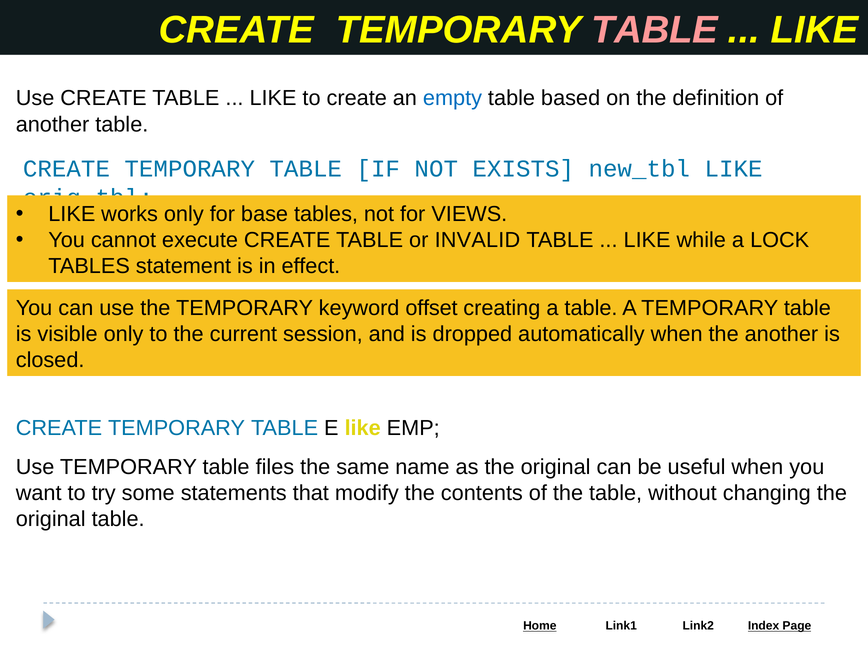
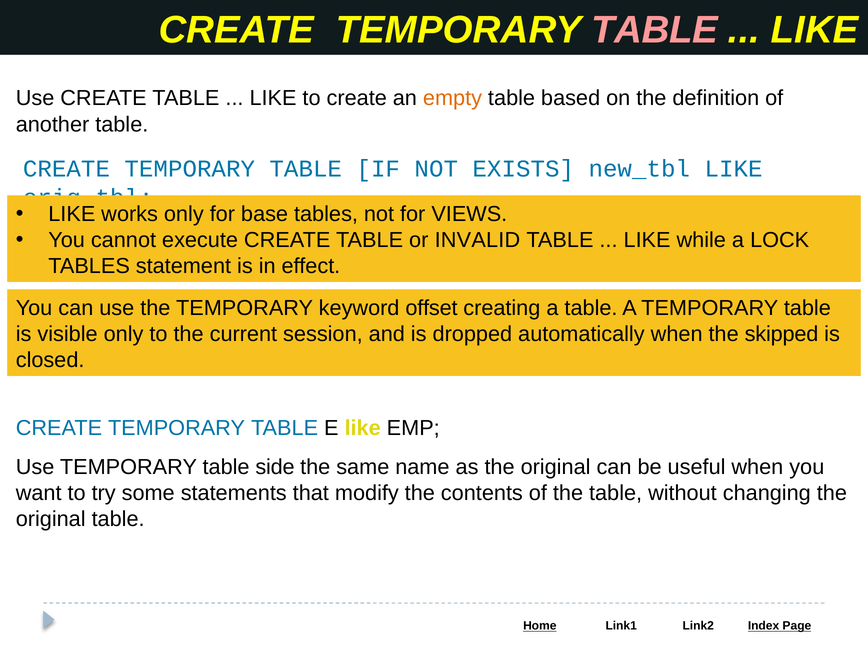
empty colour: blue -> orange (452, 98)
the another: another -> skipped (782, 334)
files: files -> side (275, 467)
